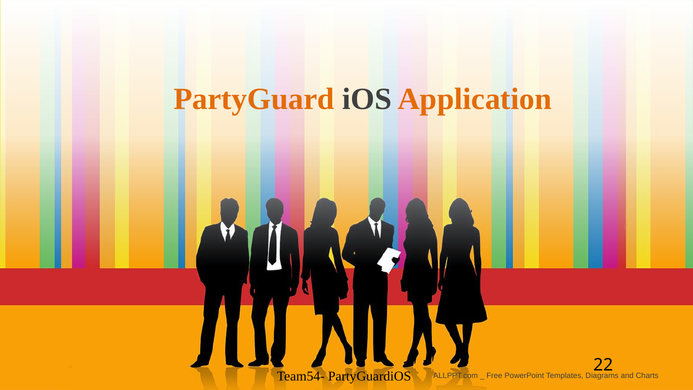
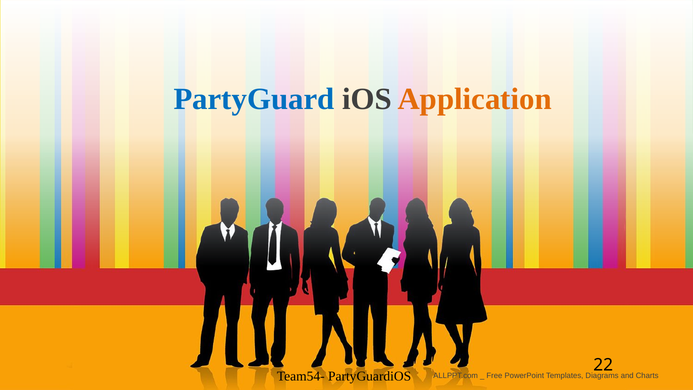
PartyGuard colour: orange -> blue (254, 99)
